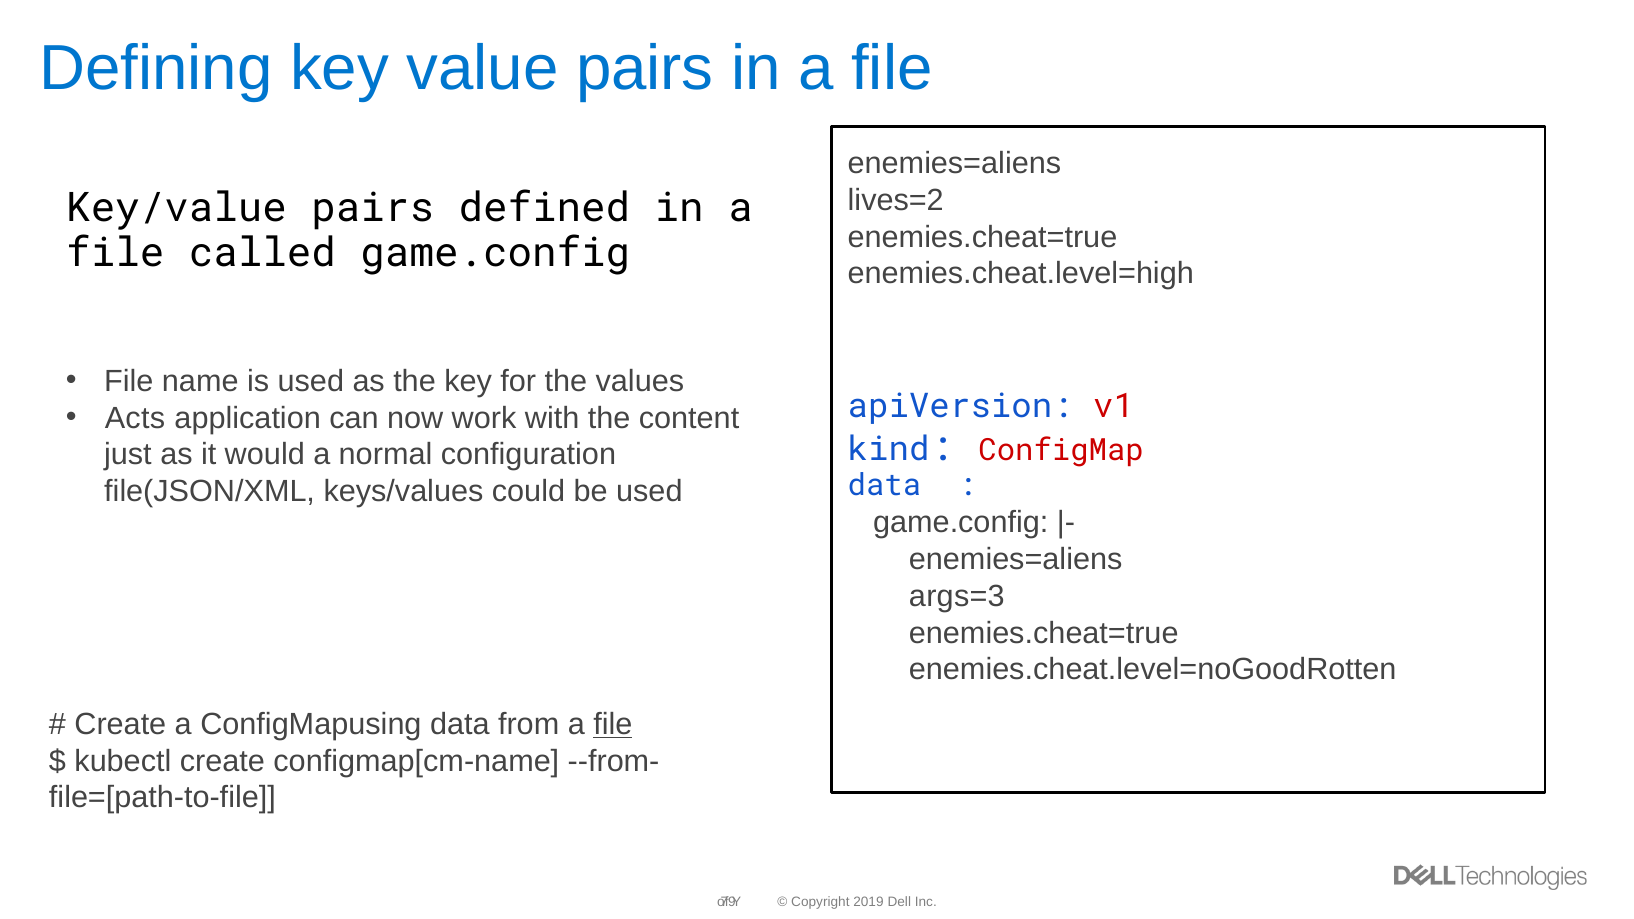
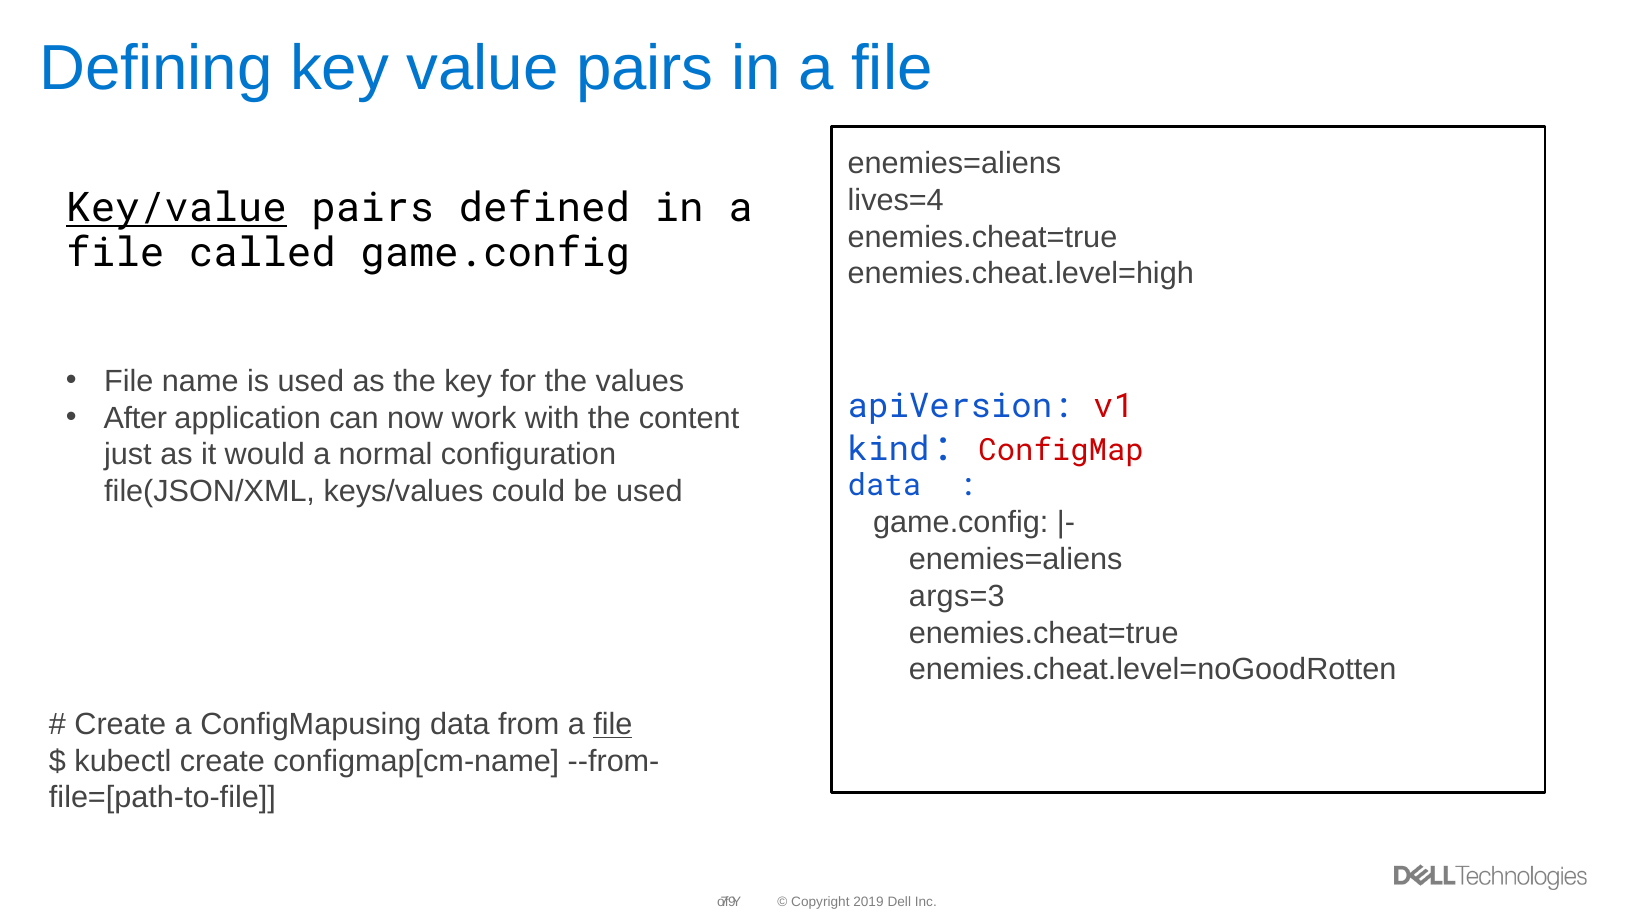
lives=2: lives=2 -> lives=4 (896, 200)
Key/value underline: none -> present (177, 208)
Acts: Acts -> After (135, 418)
